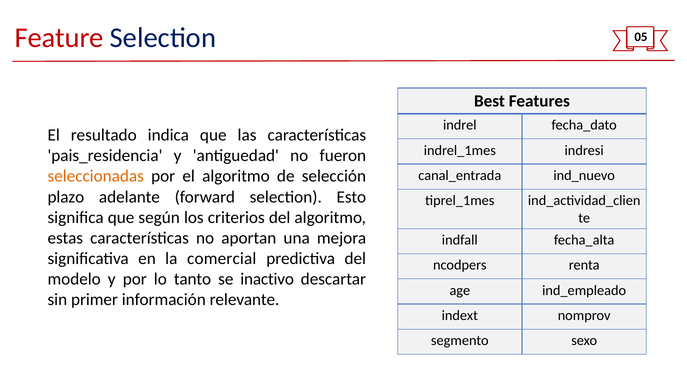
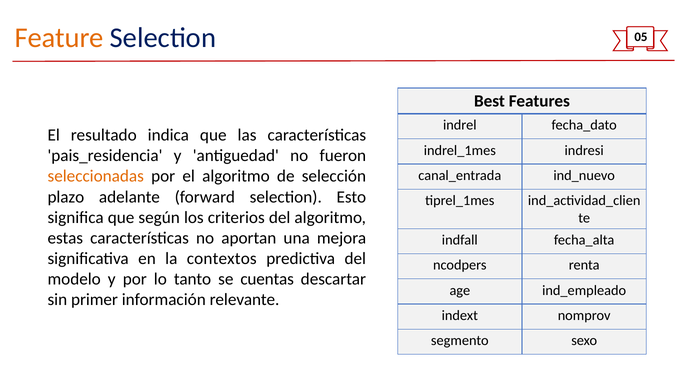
Feature colour: red -> orange (59, 38)
comercial: comercial -> contextos (222, 259)
inactivo: inactivo -> cuentas (267, 280)
